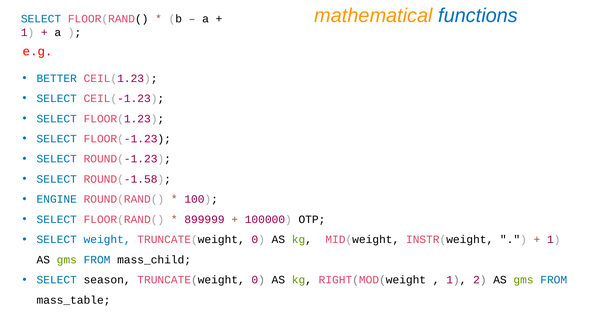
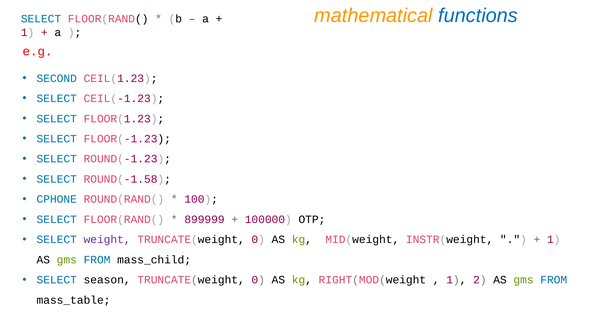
BETTER: BETTER -> SECOND (57, 78)
ENGINE: ENGINE -> CPHONE (57, 199)
weight colour: blue -> purple (107, 239)
